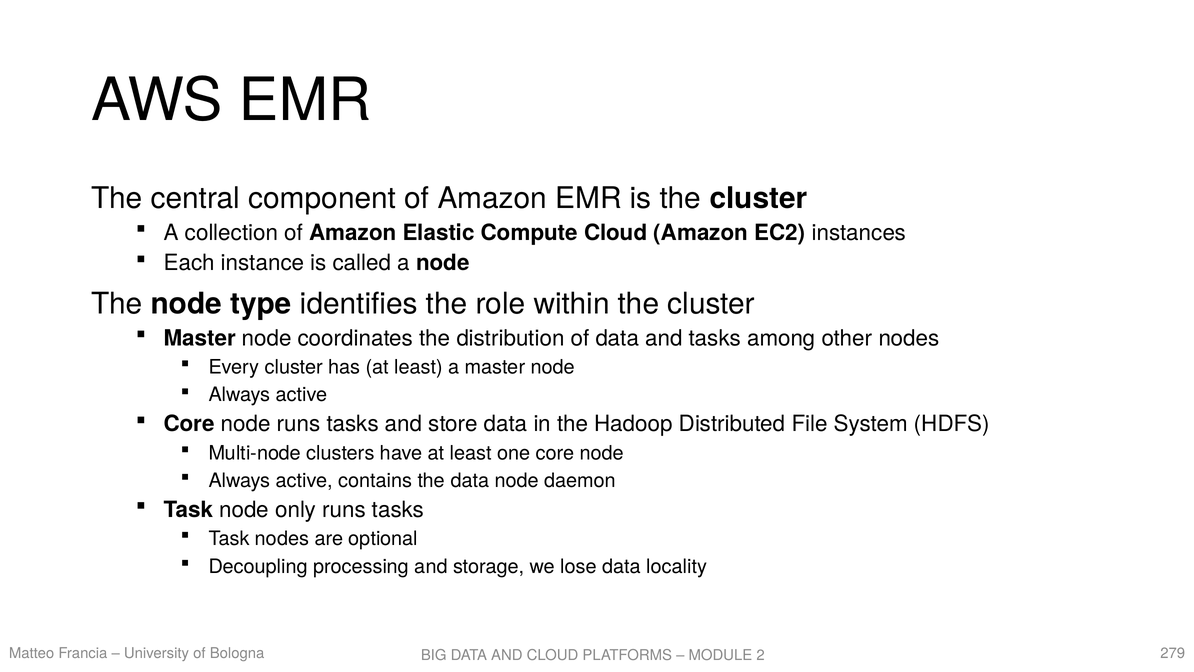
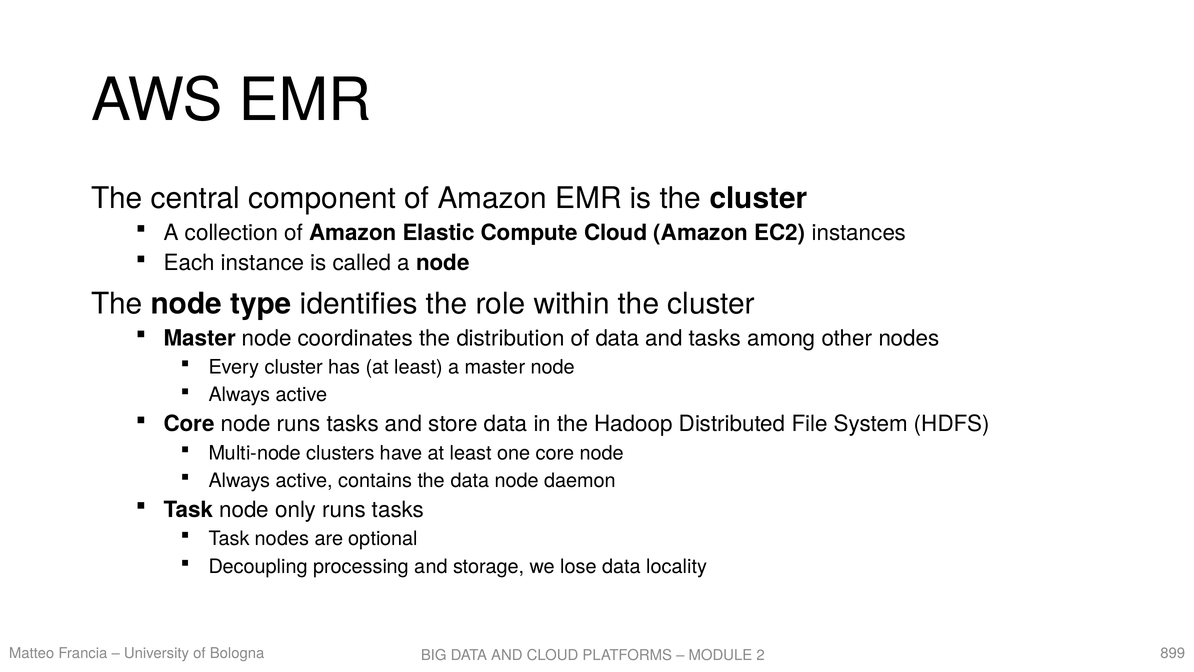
279: 279 -> 899 (1173, 653)
